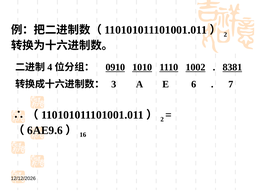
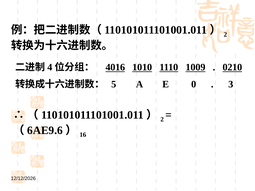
0910: 0910 -> 4016 (115, 67)
1002: 1002 -> 1009 (195, 67)
8381: 8381 -> 0210 (232, 67)
3: 3 -> 5 (114, 84)
6: 6 -> 0 (194, 84)
7: 7 -> 3 (231, 84)
